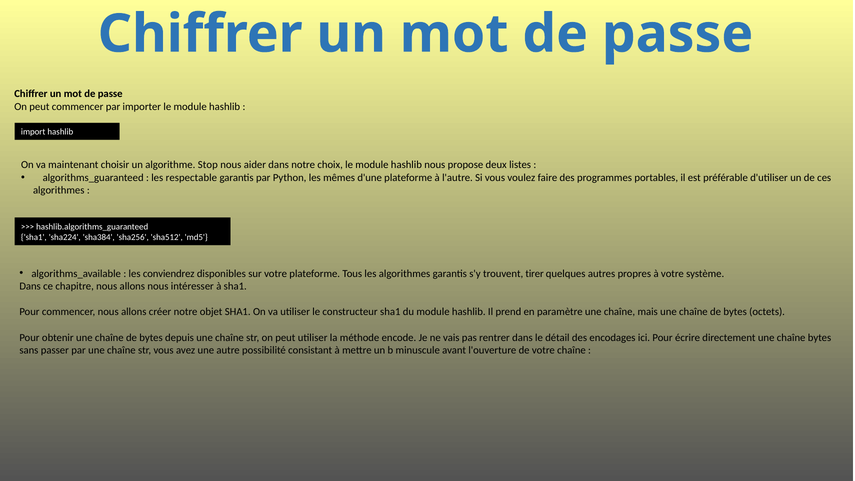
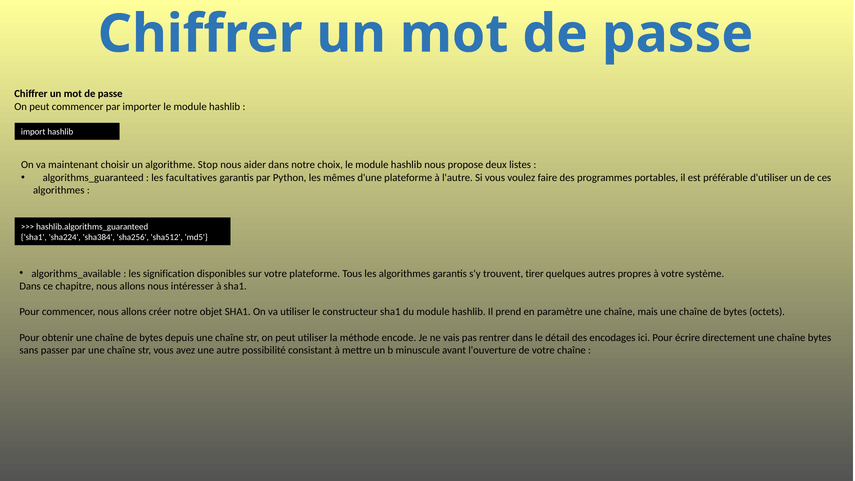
respectable: respectable -> facultatives (191, 178)
conviendrez: conviendrez -> signification (169, 273)
